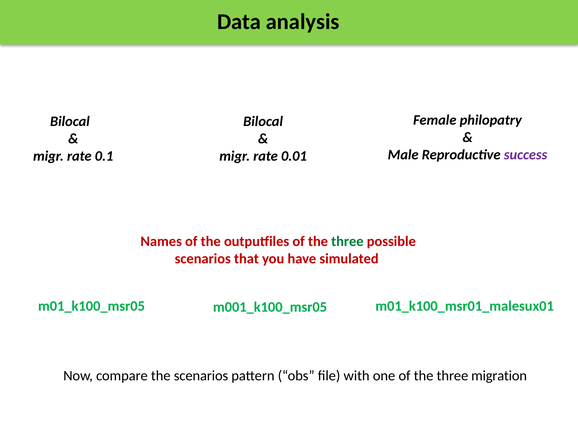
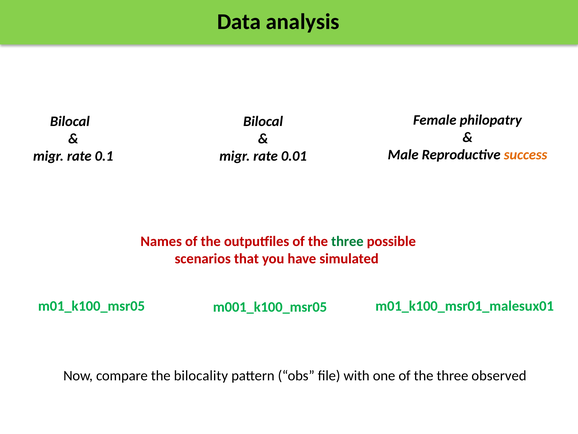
success colour: purple -> orange (526, 154)
the scenarios: scenarios -> bilocality (201, 375)
migration: migration -> observed (499, 375)
